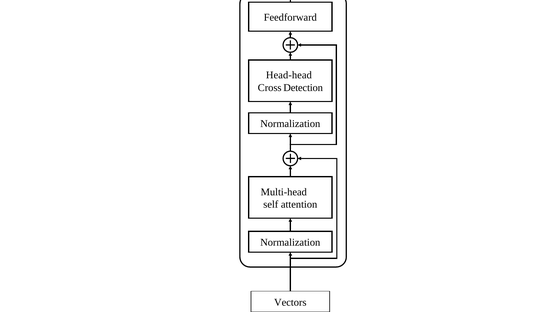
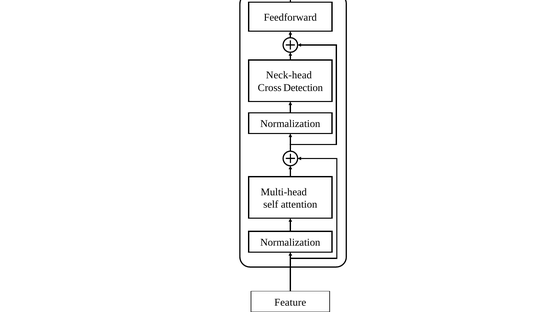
Head-head: Head-head -> Neck-head (289, 75)
Vectors: Vectors -> Feature (290, 302)
